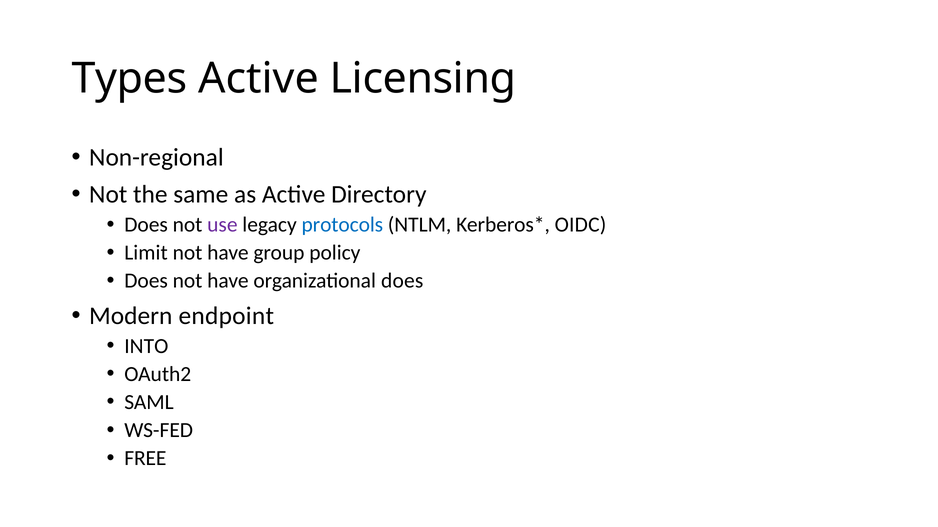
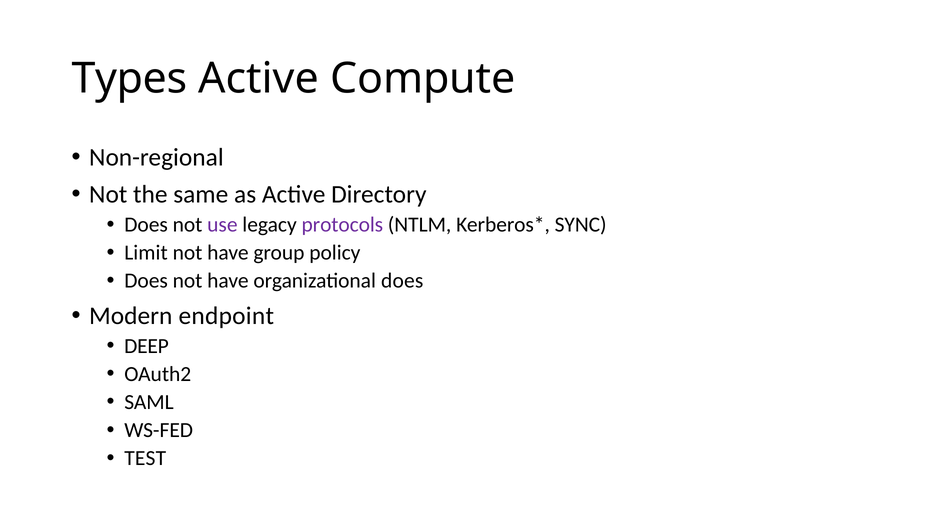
Licensing: Licensing -> Compute (423, 79)
protocols colour: blue -> purple (342, 225)
OIDC: OIDC -> SYNC (581, 225)
INTO: INTO -> DEEP (146, 346)
FREE: FREE -> TEST (145, 459)
